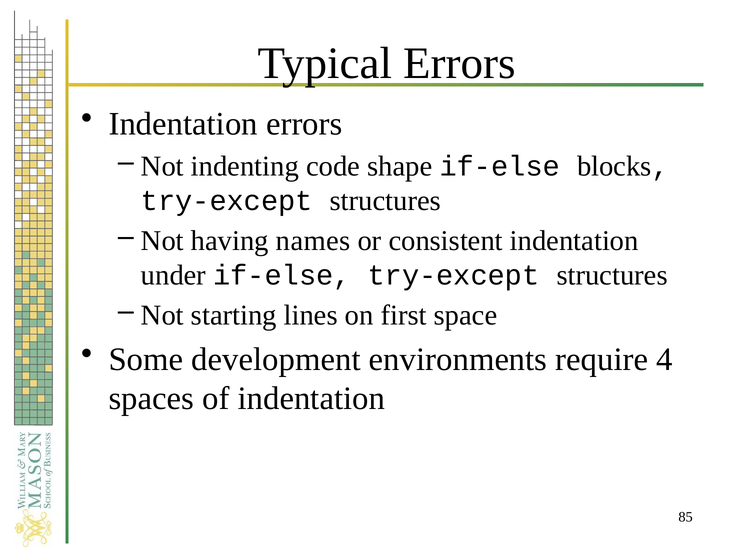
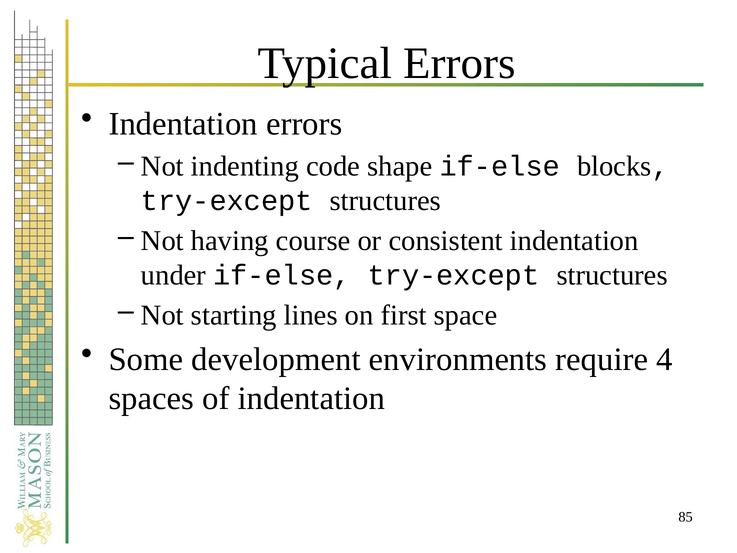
names: names -> course (313, 241)
